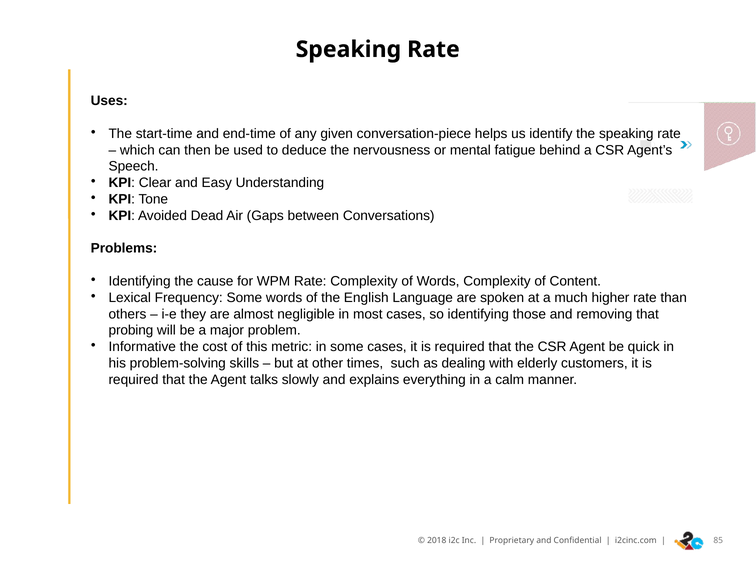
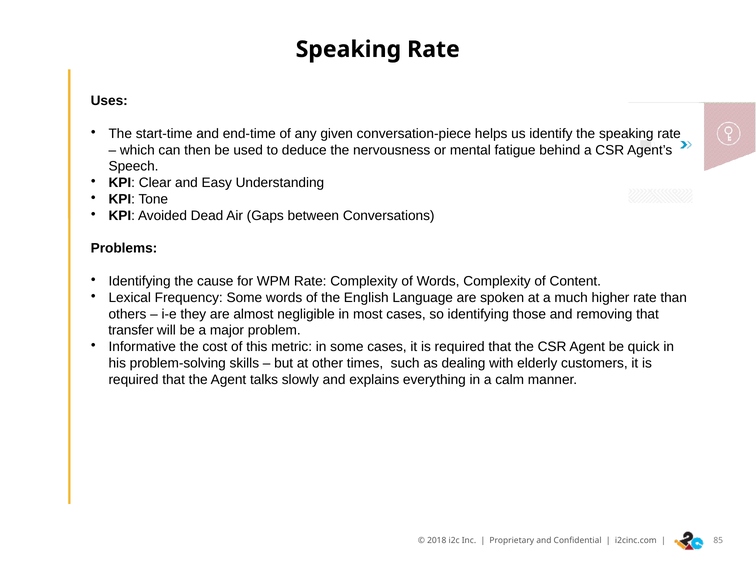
probing: probing -> transfer (131, 330)
